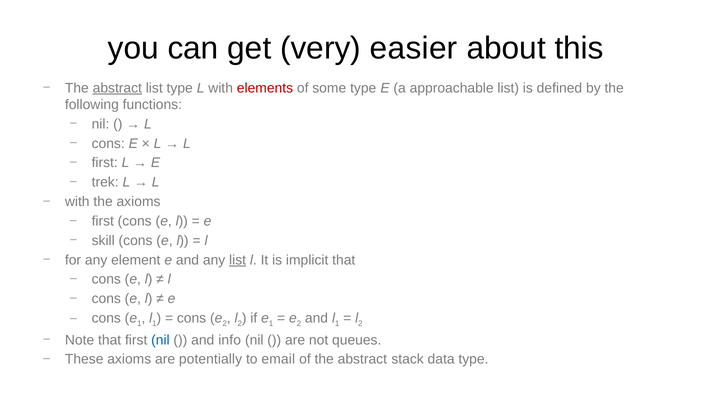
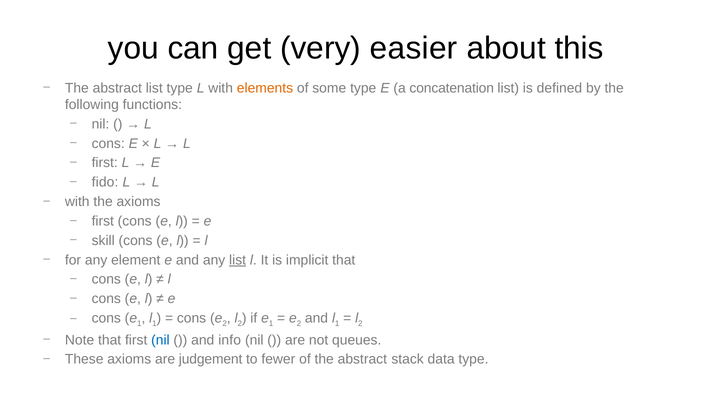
abstract underline: present -> none (117, 88)
elements colour: red -> orange (265, 88)
approachable: approachable -> concatenation (452, 88)
trek: trek -> fido (105, 182)
potentially: potentially -> judgement (211, 359)
email: email -> fewer (278, 359)
